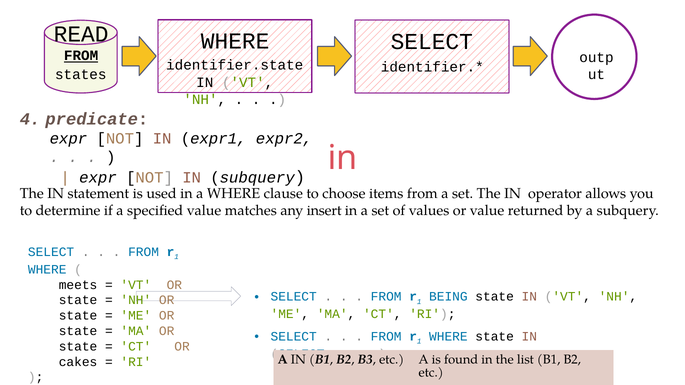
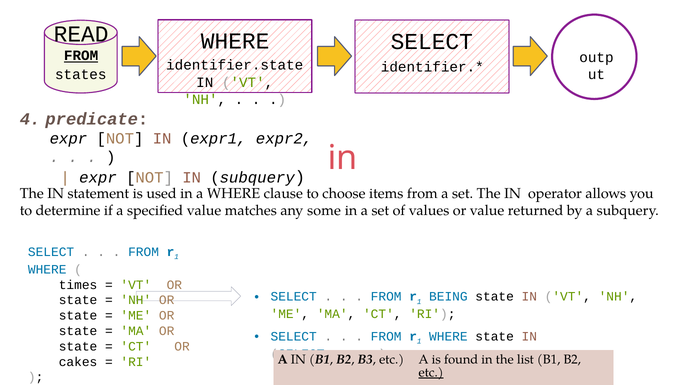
insert: insert -> some (324, 211)
meets: meets -> times (78, 285)
etc underline: none -> present (431, 373)
